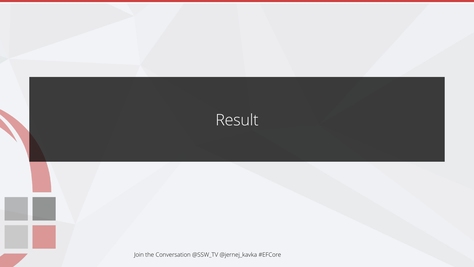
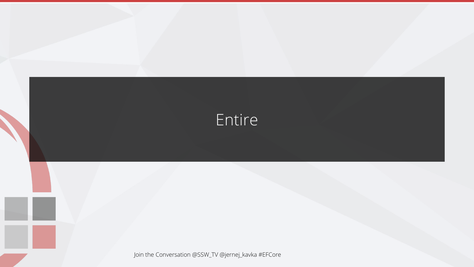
Result: Result -> Entire (237, 120)
